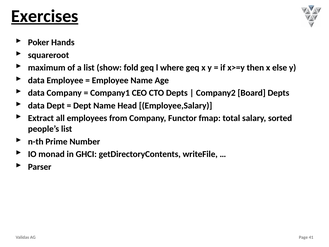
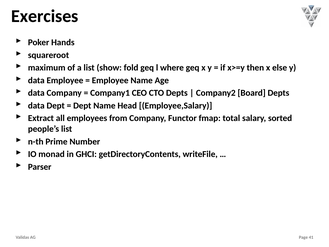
Exercises underline: present -> none (45, 16)
